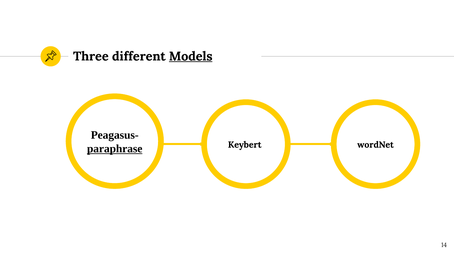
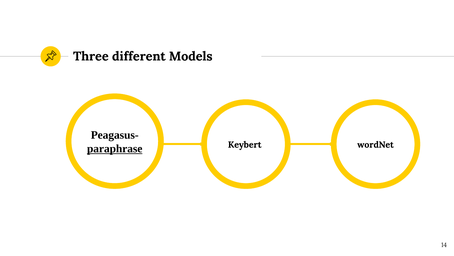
Models underline: present -> none (191, 56)
